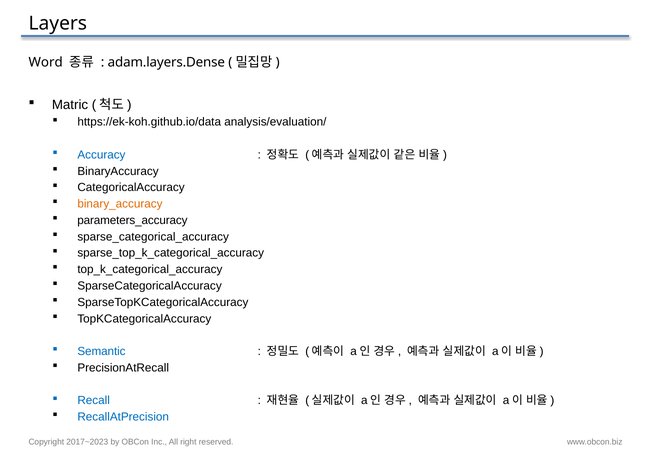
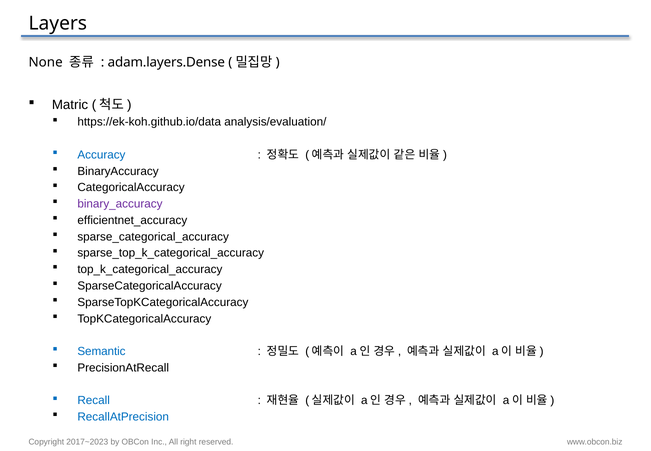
Word: Word -> None (46, 62)
binary_accuracy colour: orange -> purple (120, 204)
parameters_accuracy: parameters_accuracy -> efficientnet_accuracy (132, 220)
